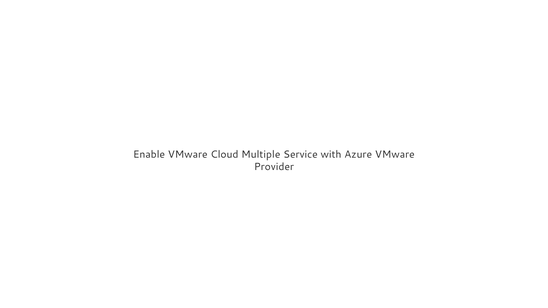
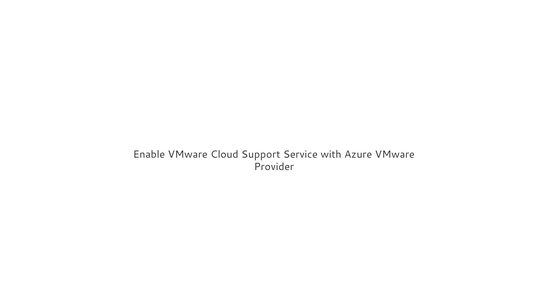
Multiple: Multiple -> Support (261, 155)
